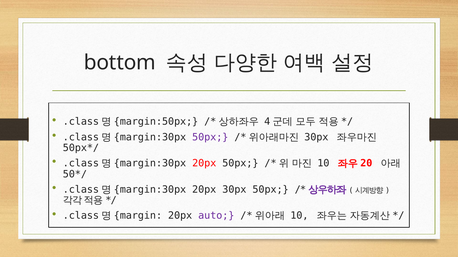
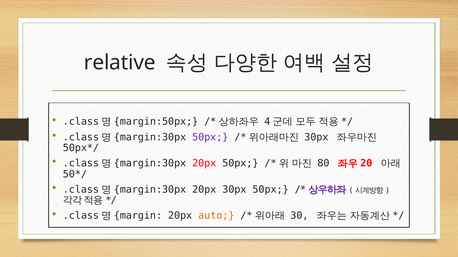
bottom: bottom -> relative (120, 63)
10: 10 -> 80 (323, 164)
auto colour: purple -> orange (216, 216)
10: 10 -> 30 (299, 216)
